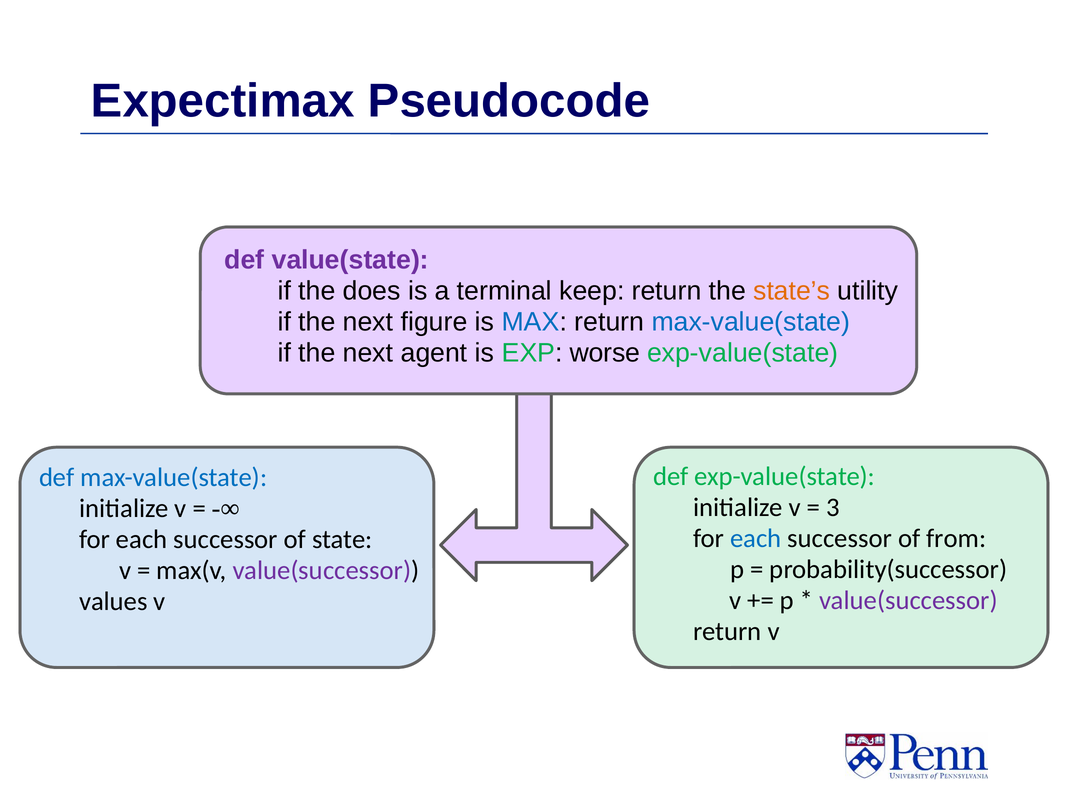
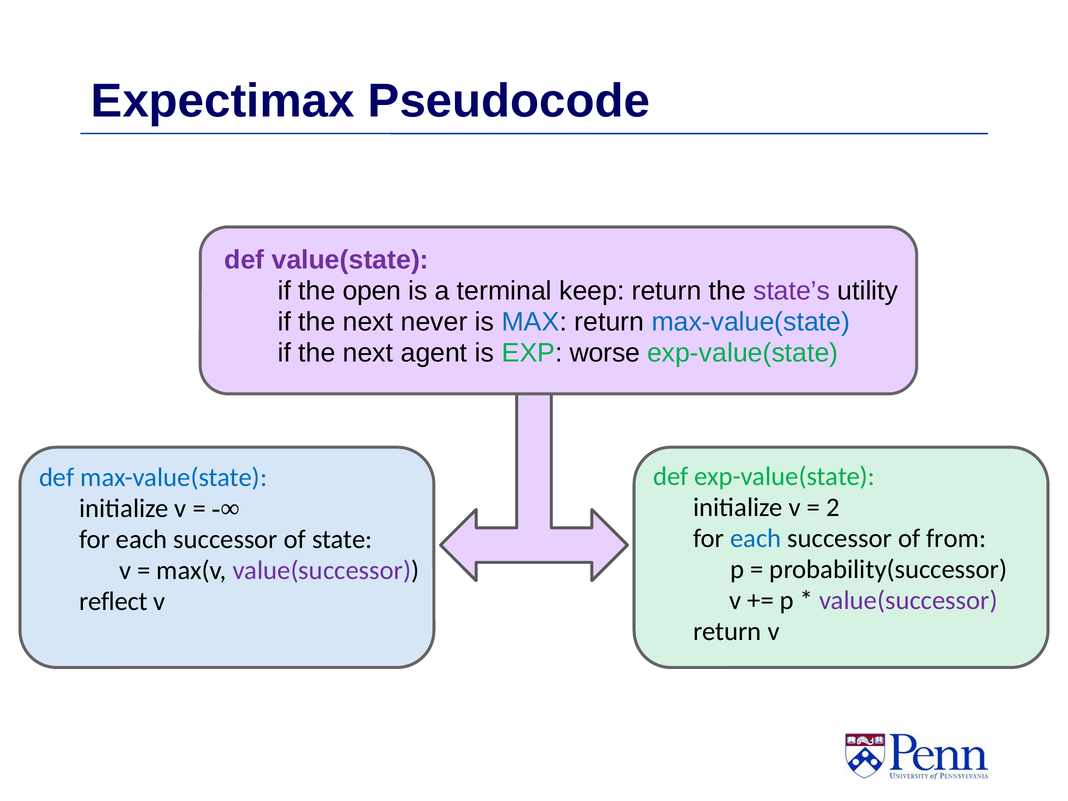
does: does -> open (372, 291)
state’s colour: orange -> purple (792, 291)
figure: figure -> never (434, 322)
3: 3 -> 2 (833, 507)
values: values -> reflect (113, 602)
